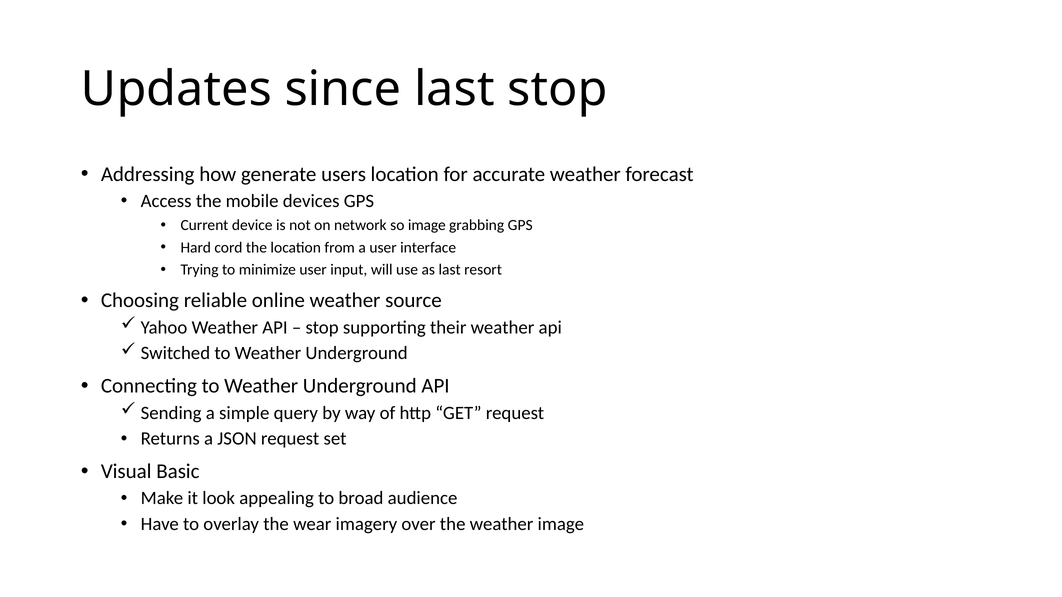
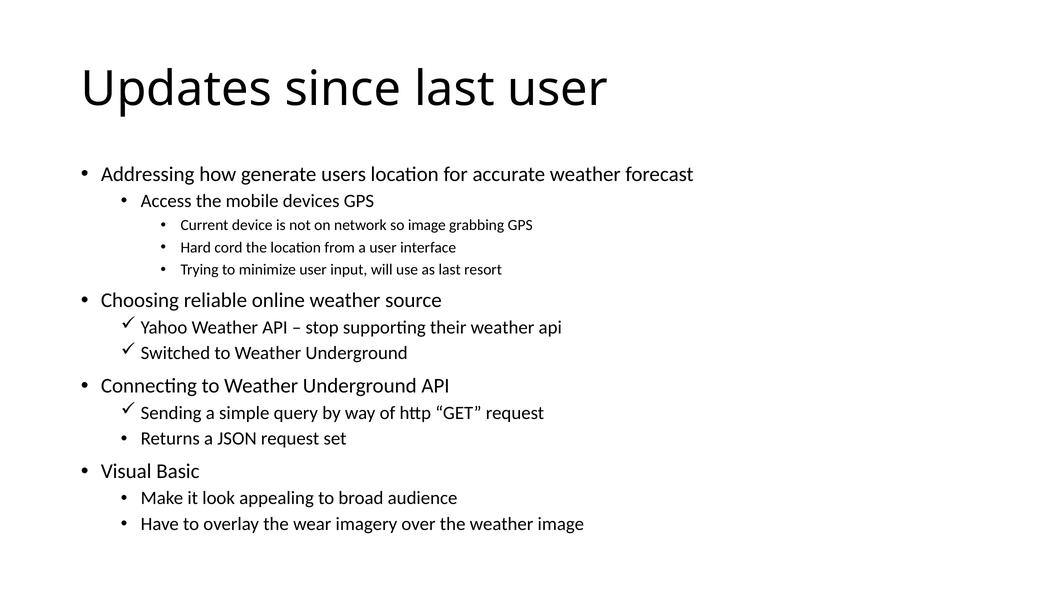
last stop: stop -> user (557, 89)
